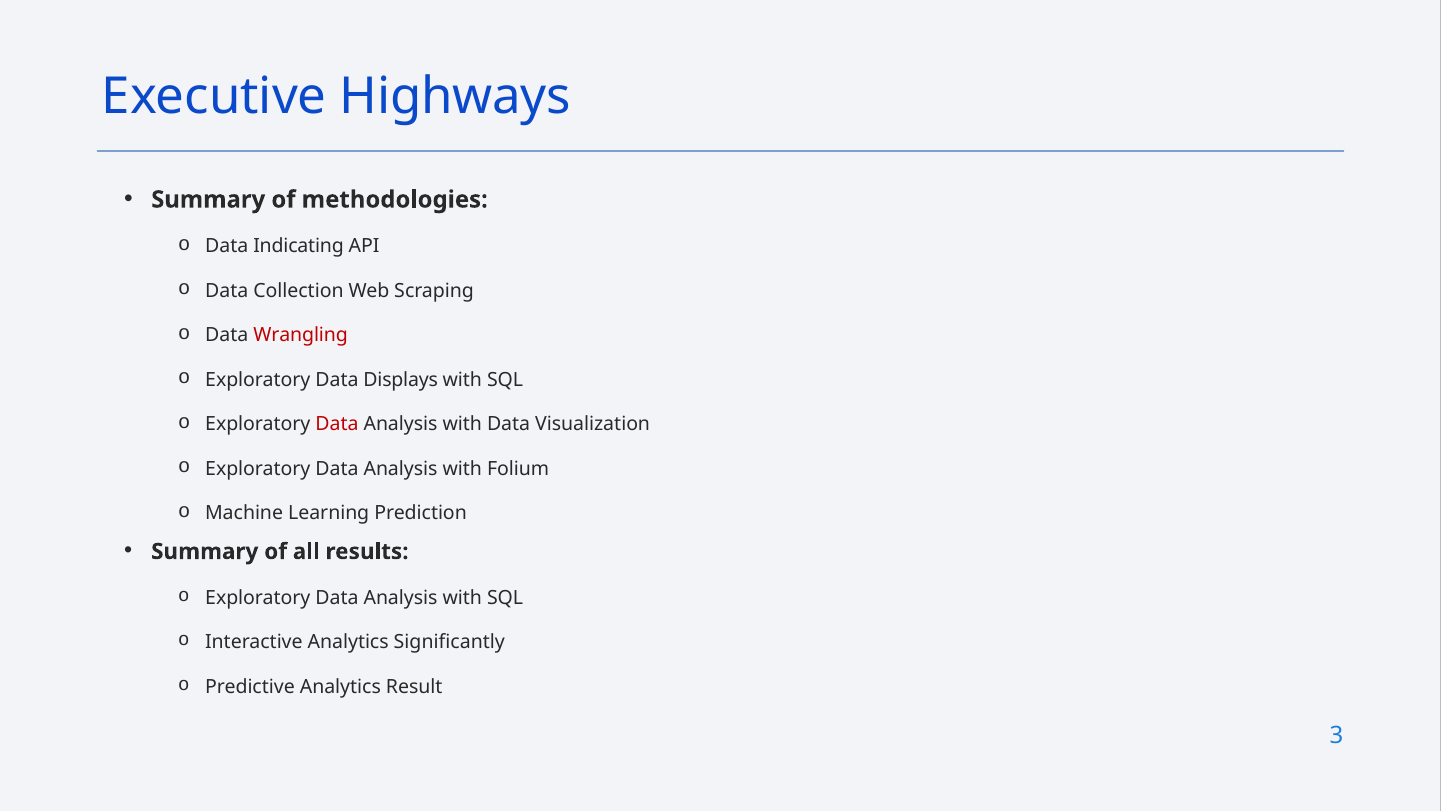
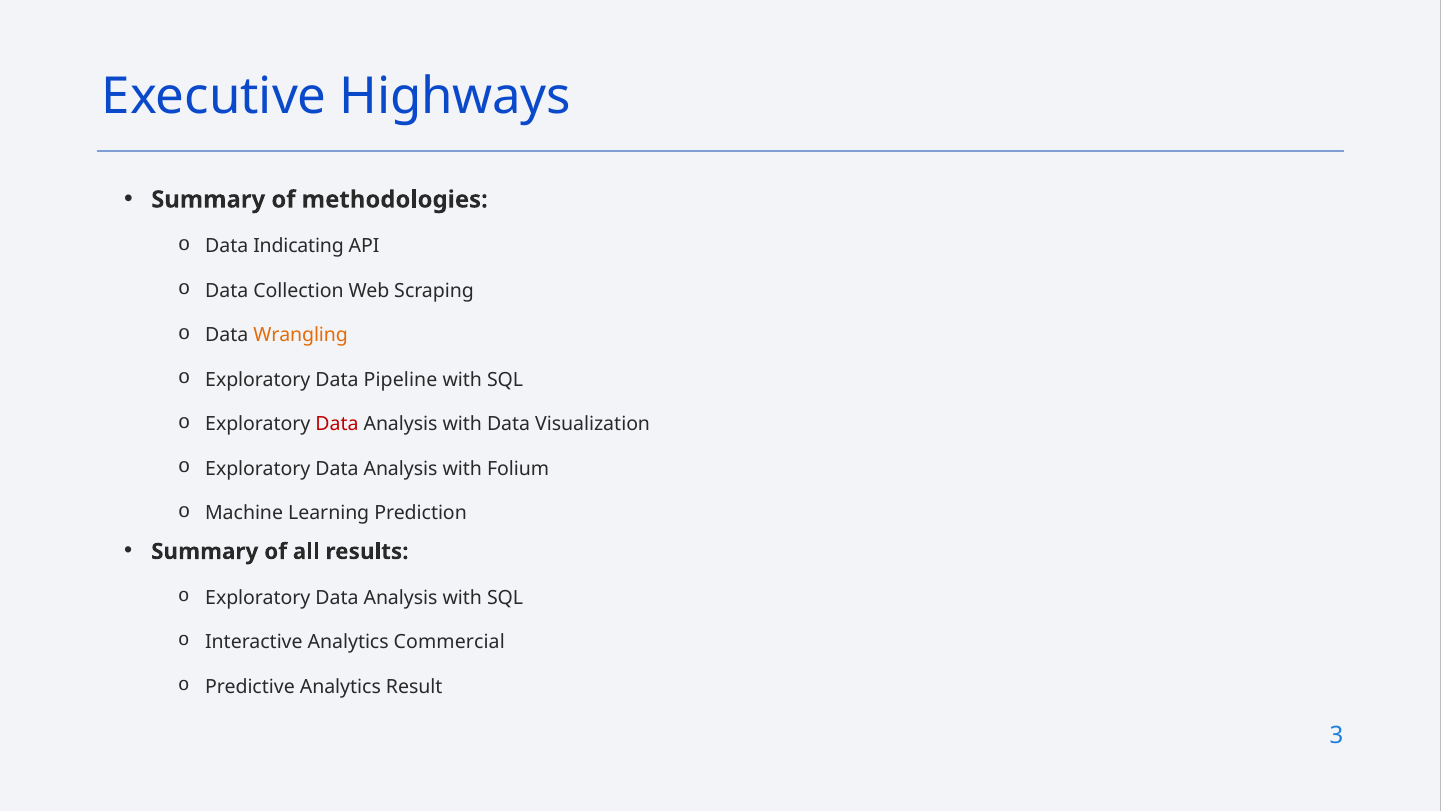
Wrangling colour: red -> orange (301, 335)
Displays: Displays -> Pipeline (400, 380)
Significantly: Significantly -> Commercial (449, 642)
